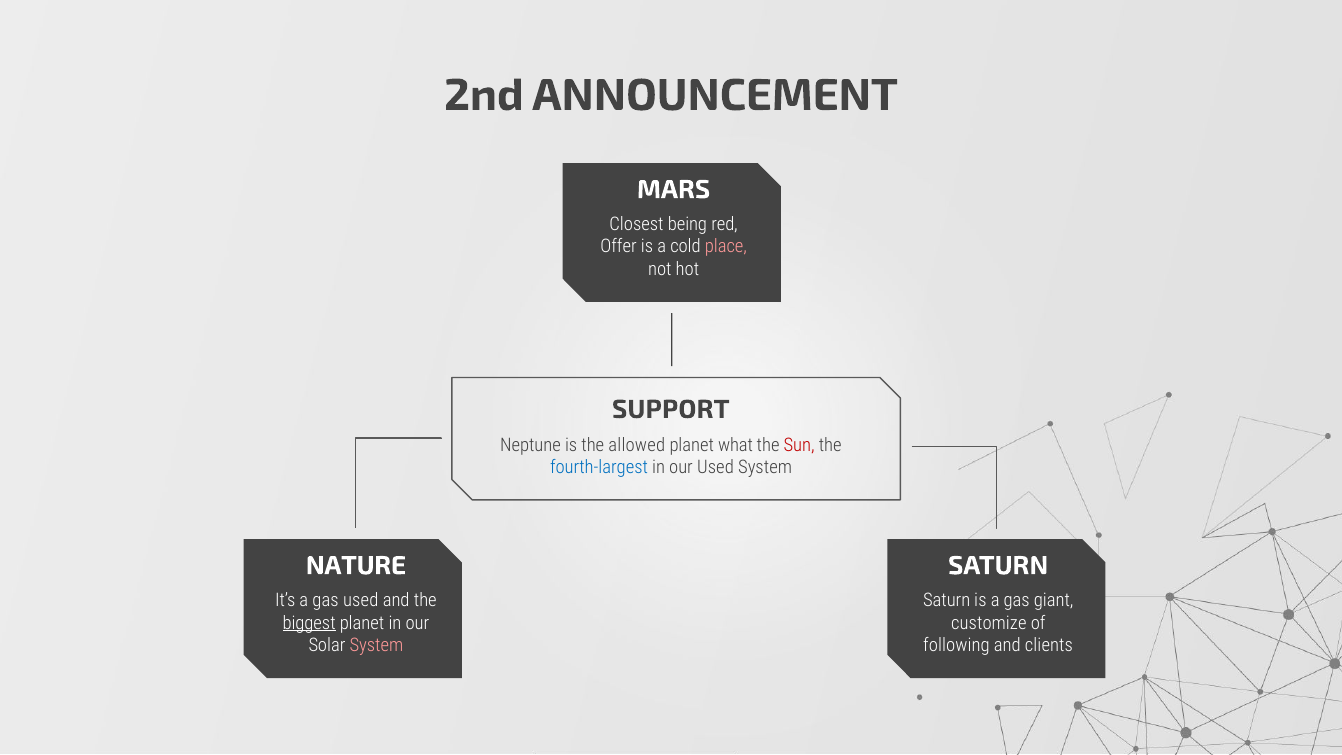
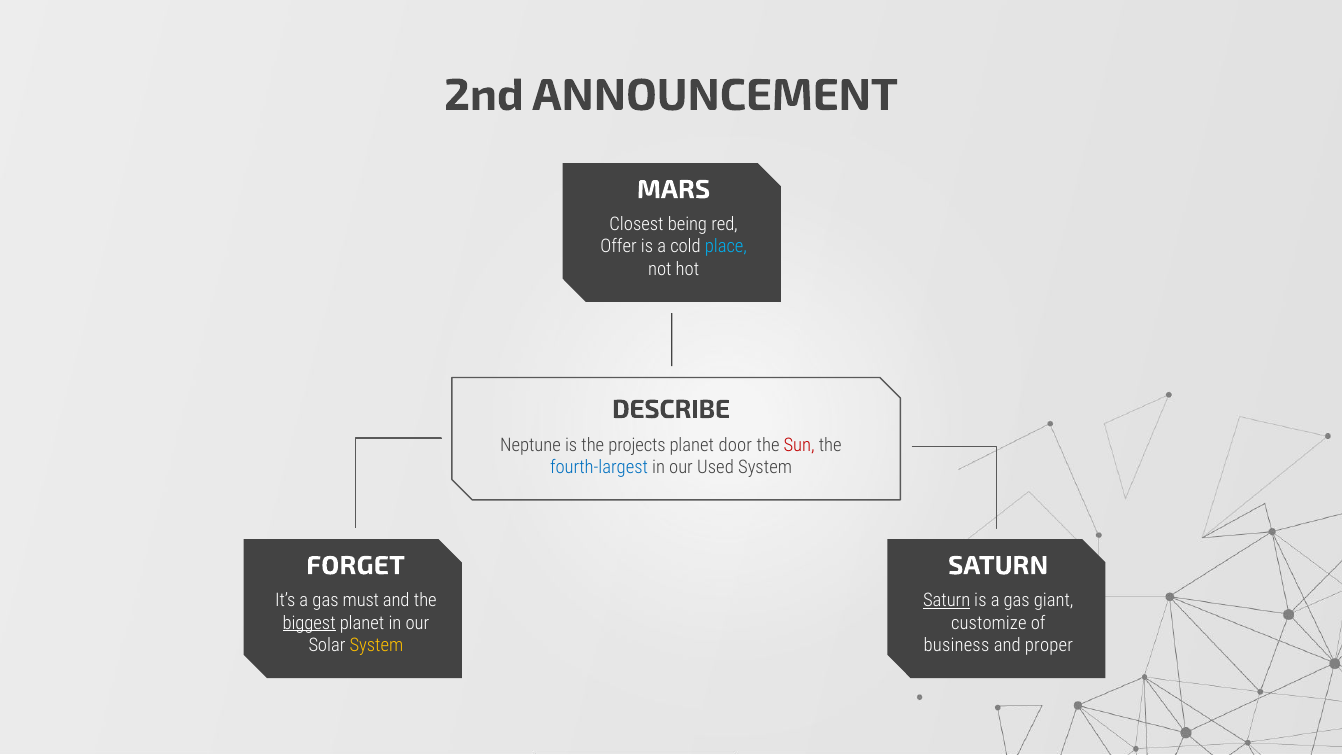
place colour: pink -> light blue (726, 247)
SUPPORT: SUPPORT -> DESCRIBE (671, 409)
allowed: allowed -> projects (637, 445)
what: what -> door (735, 445)
NATURE: NATURE -> FORGET (356, 566)
gas used: used -> must (361, 600)
Saturn underline: none -> present (947, 600)
System colour: pink -> yellow (376, 645)
following: following -> business (956, 645)
clients: clients -> proper (1049, 645)
